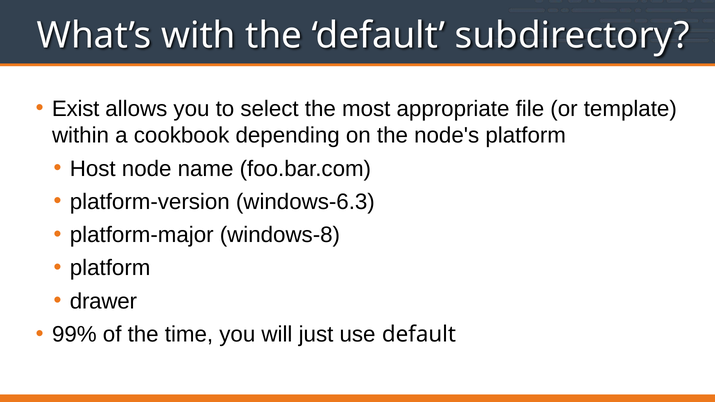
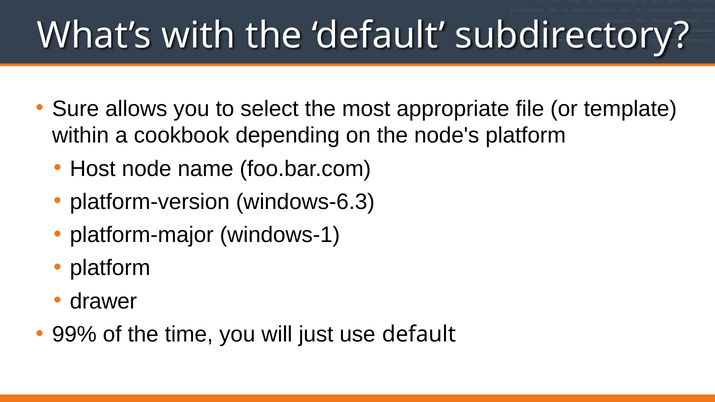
Exist: Exist -> Sure (76, 109)
windows-8: windows-8 -> windows-1 (280, 235)
